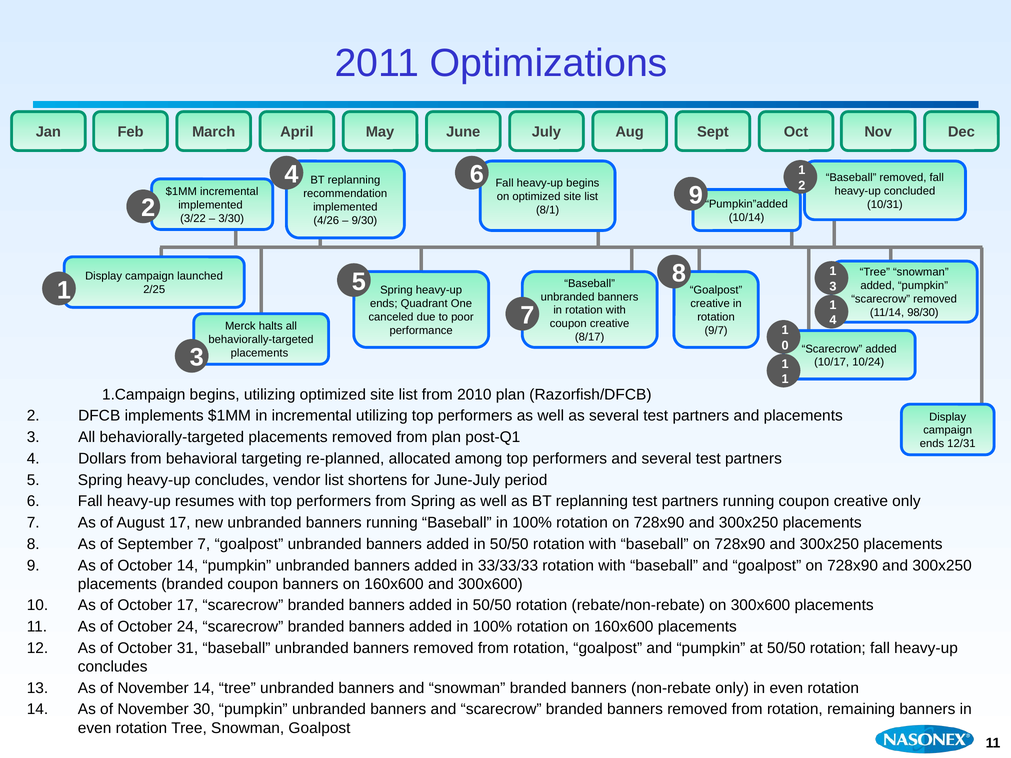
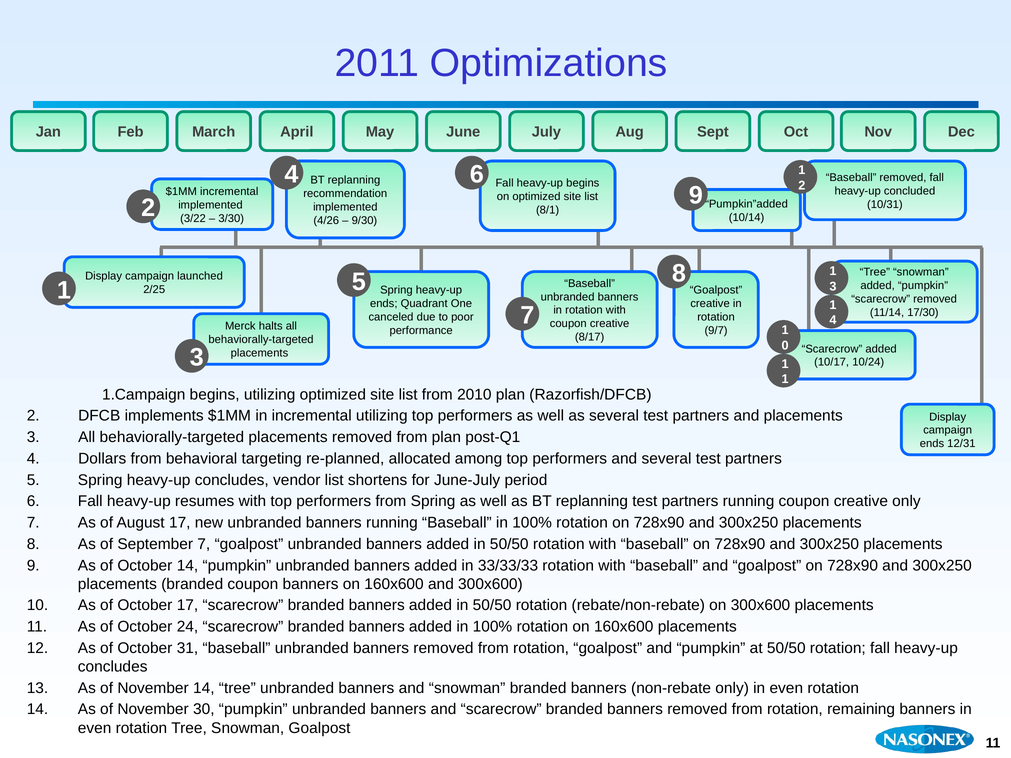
98/30: 98/30 -> 17/30 (923, 313)
